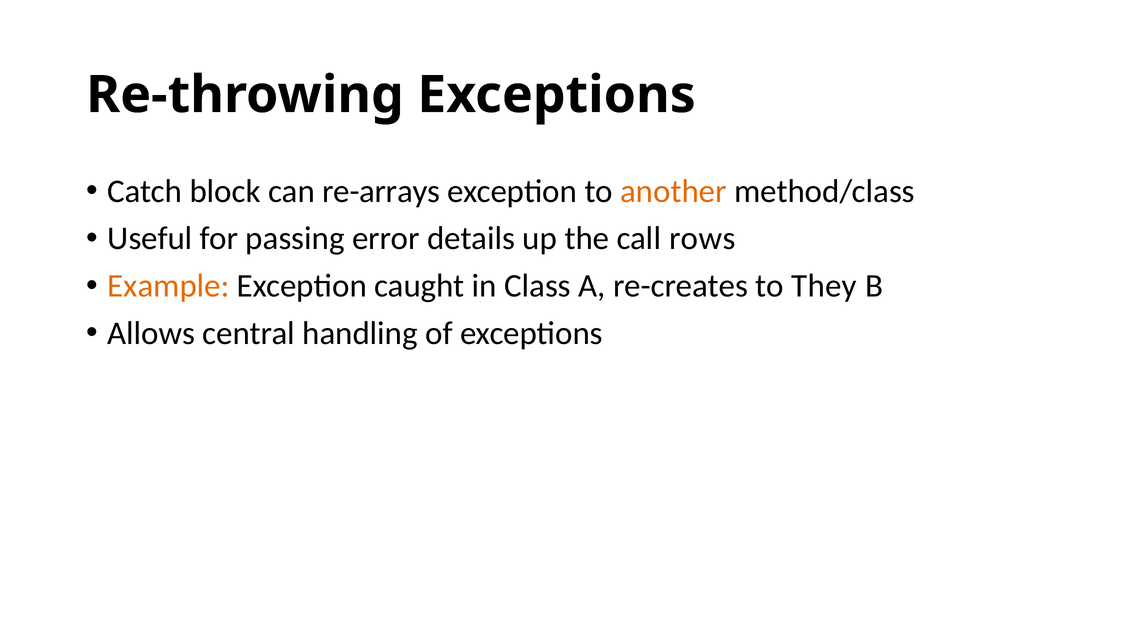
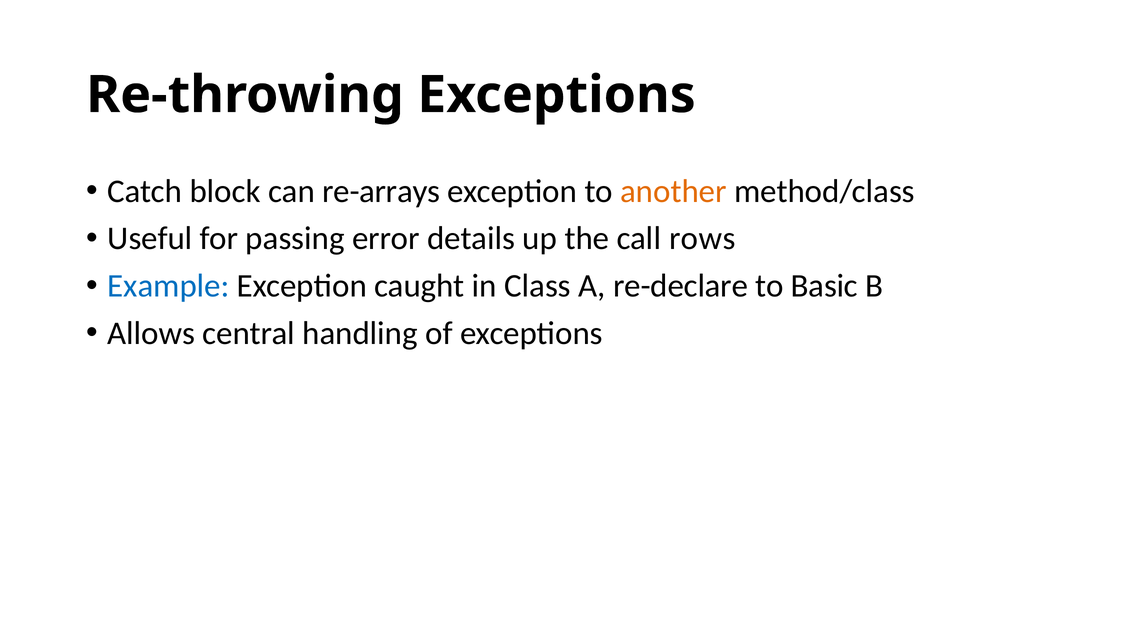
Example colour: orange -> blue (168, 286)
re-creates: re-creates -> re-declare (681, 286)
They: They -> Basic (824, 286)
